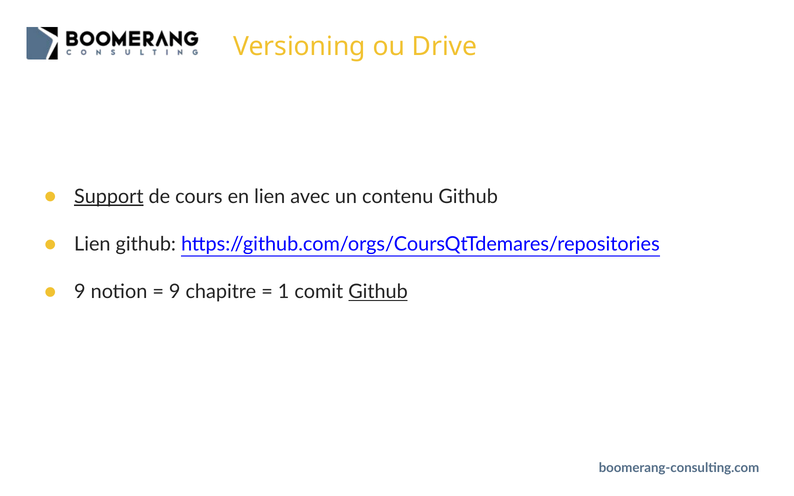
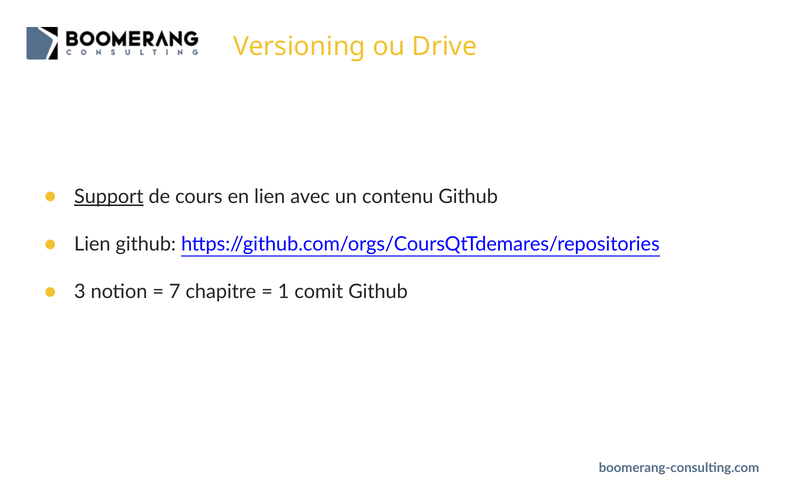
9: 9 -> 3 (80, 292)
9: 9 -> 7 (175, 292)
Github underline: present -> none (378, 292)
